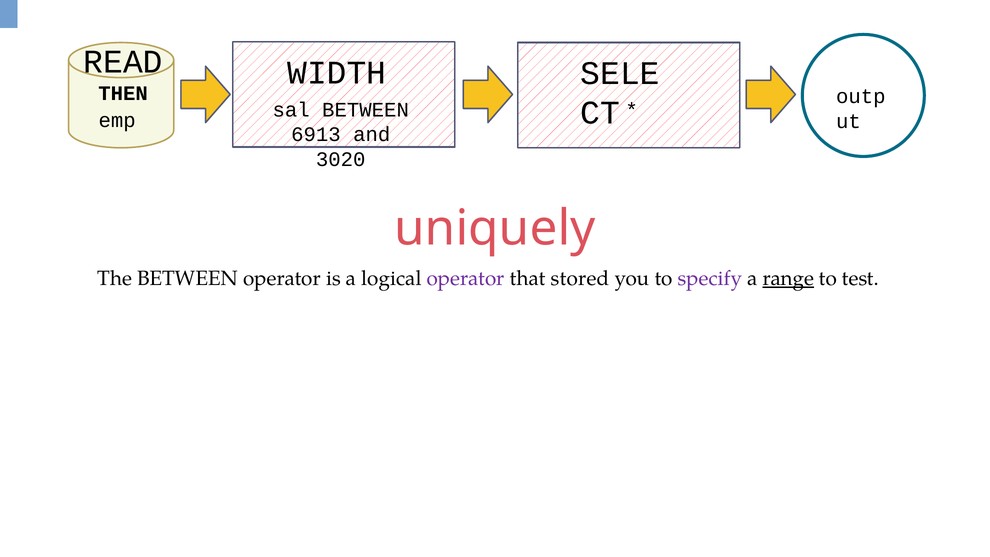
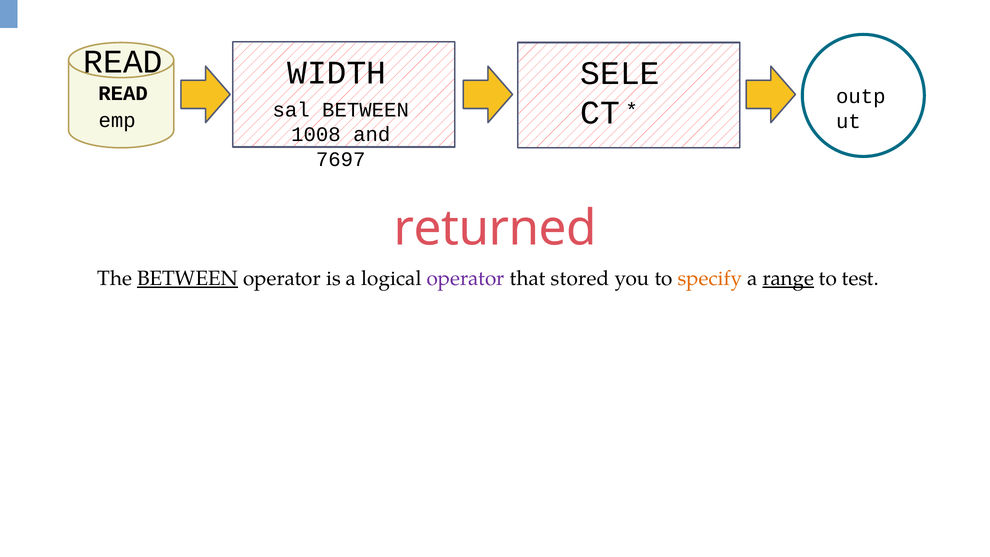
THEN: THEN -> READ (123, 93)
6913: 6913 -> 1008 (316, 135)
3020: 3020 -> 7697 (341, 159)
uniquely: uniquely -> returned (495, 229)
BETWEEN underline: none -> present (188, 278)
specify colour: purple -> orange (710, 278)
